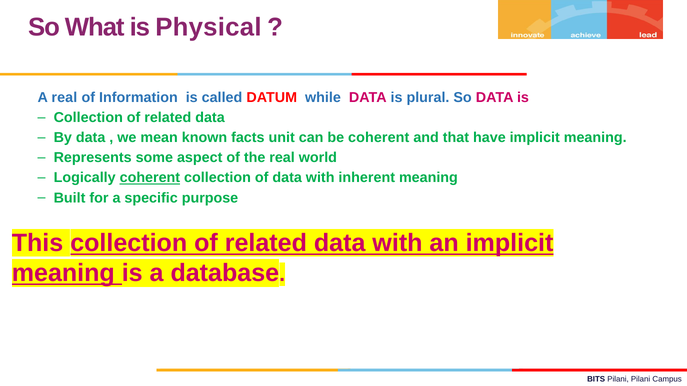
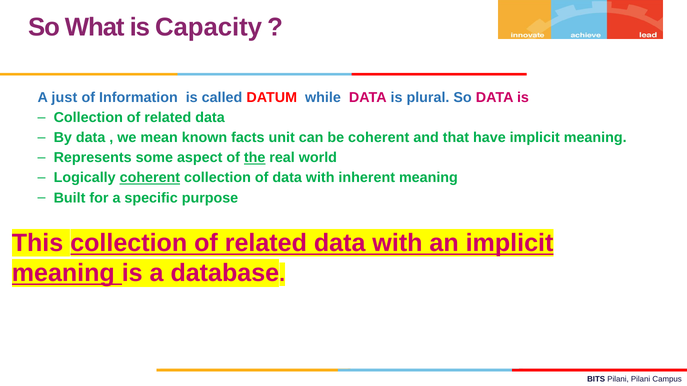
Physical: Physical -> Capacity (209, 27)
A real: real -> just (64, 98)
the underline: none -> present (255, 158)
